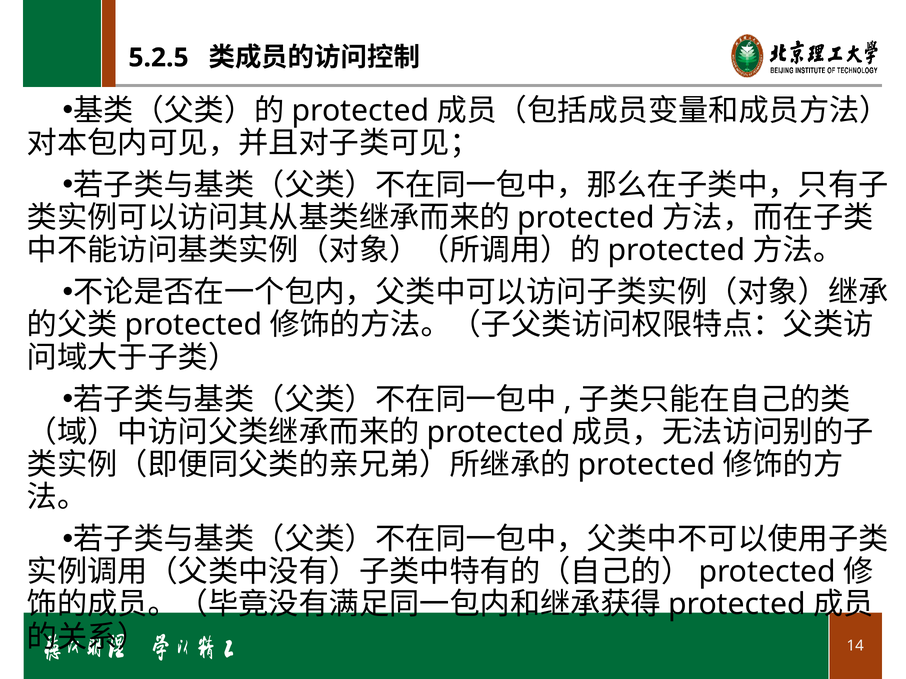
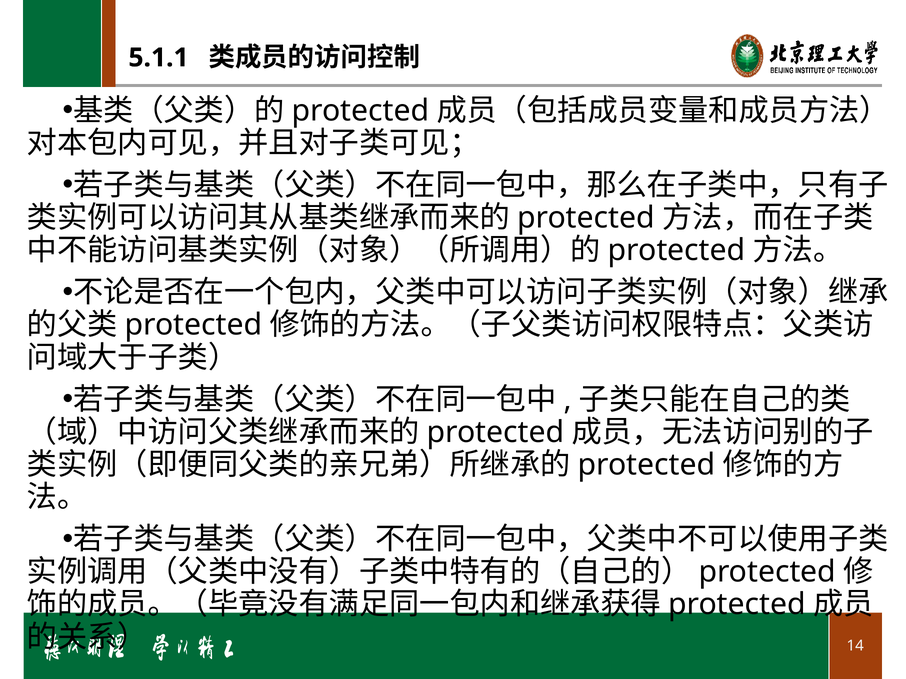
5.2.5: 5.2.5 -> 5.1.1 (159, 58)
